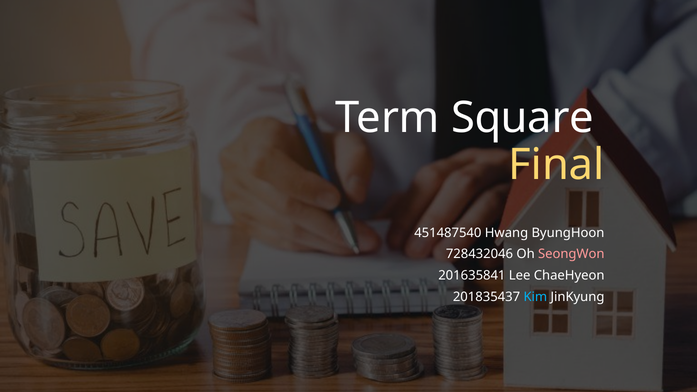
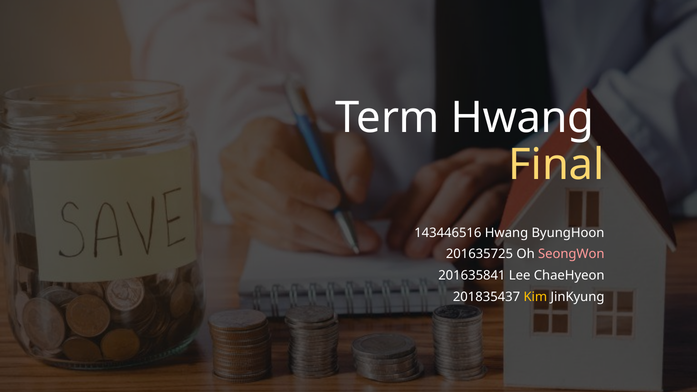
Term Square: Square -> Hwang (522, 118)
451487540: 451487540 -> 143446516 (448, 233)
728432046: 728432046 -> 201635725 (479, 254)
Kim colour: light blue -> yellow (535, 297)
